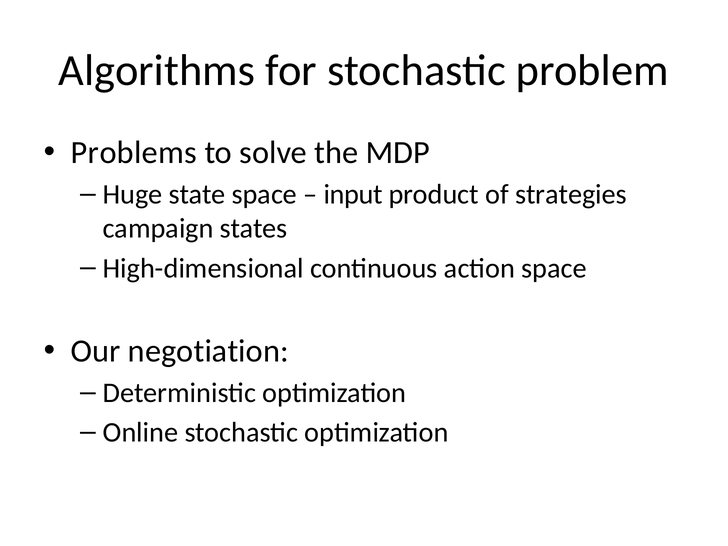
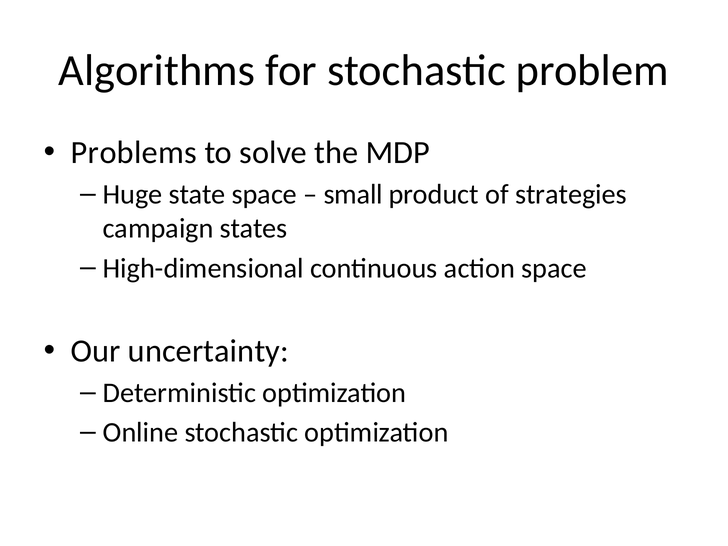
input: input -> small (353, 195)
negotiation: negotiation -> uncertainty (208, 351)
